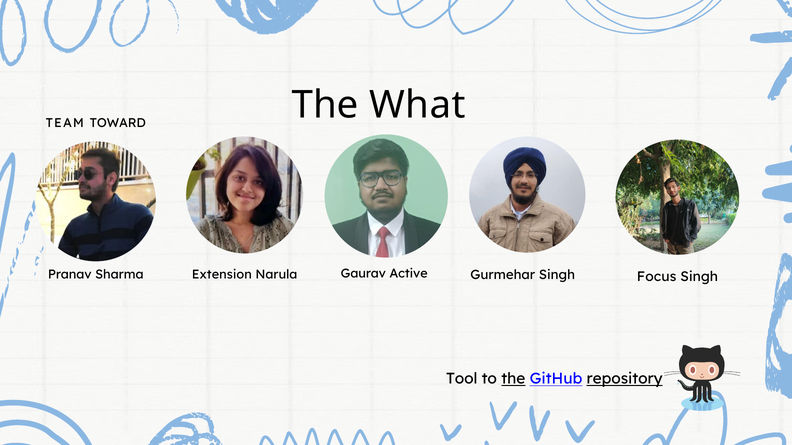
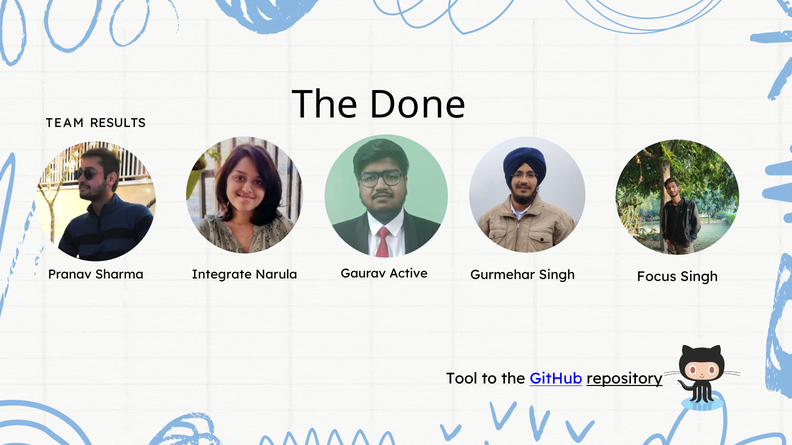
What: What -> Done (417, 105)
TOWARD: TOWARD -> RESULTS (118, 123)
Extension: Extension -> Integrate (222, 275)
the underline: present -> none (513, 379)
